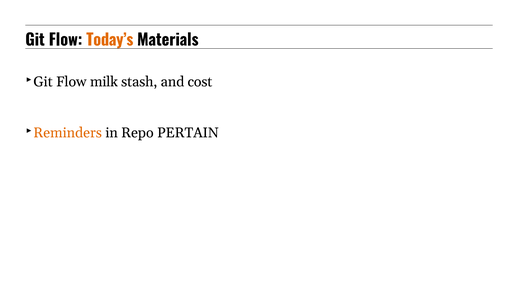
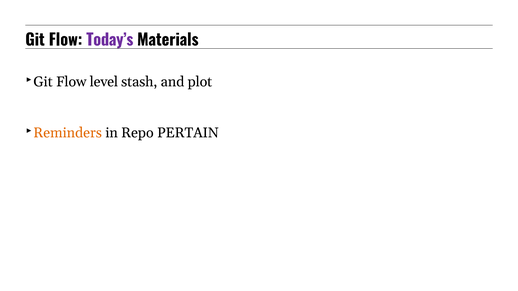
Today’s colour: orange -> purple (110, 40)
milk: milk -> level (104, 82)
cost: cost -> plot (200, 82)
